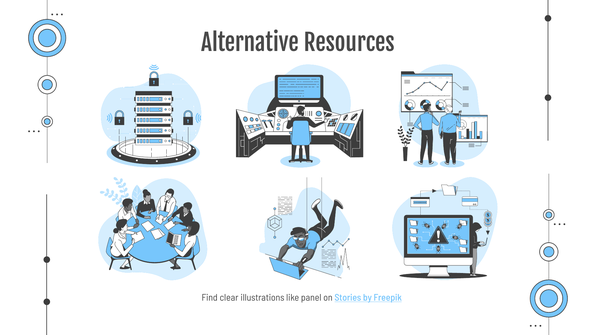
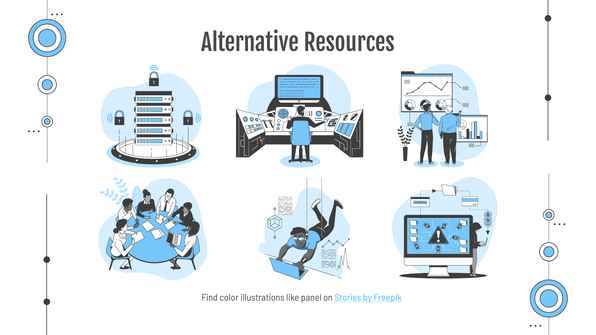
clear: clear -> color (229, 298)
